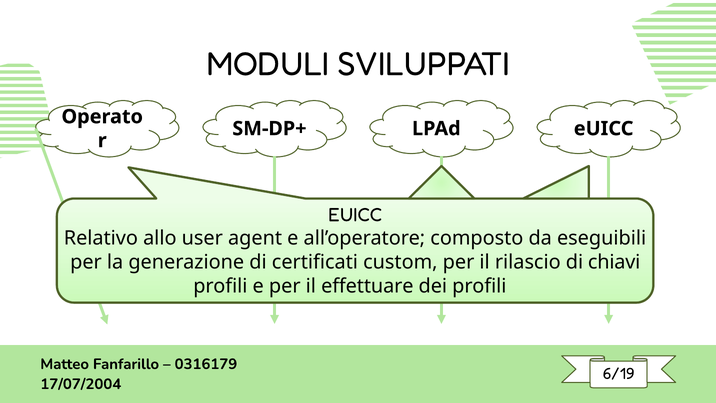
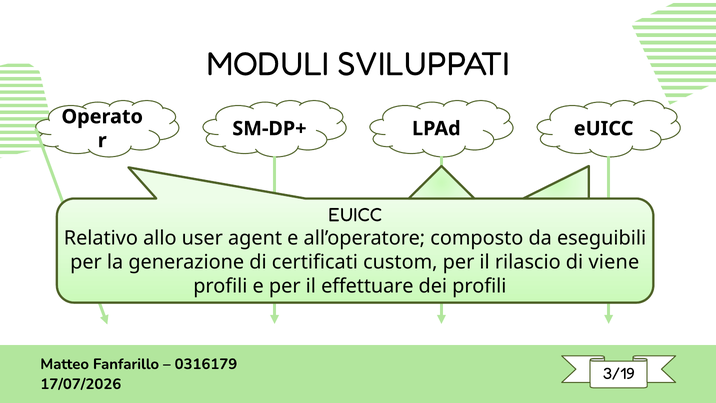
chiavi: chiavi -> viene (614, 262)
6/19: 6/19 -> 3/19 (619, 373)
17/07/2004: 17/07/2004 -> 17/07/2026 (81, 384)
